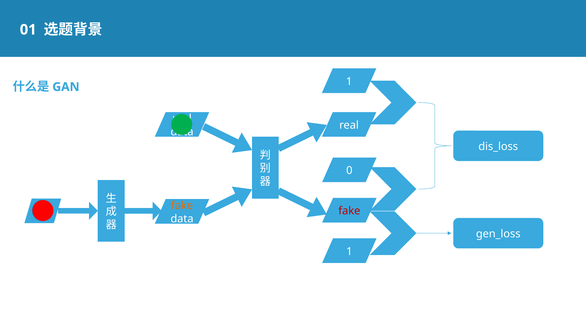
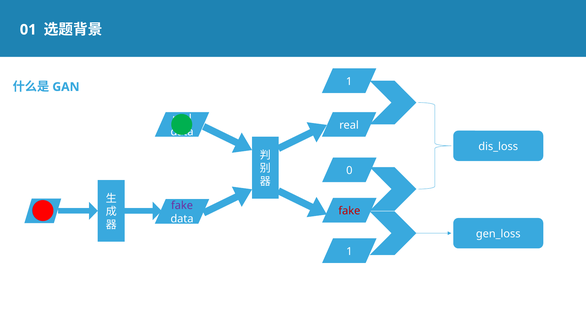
fake colour: orange -> purple (182, 205)
